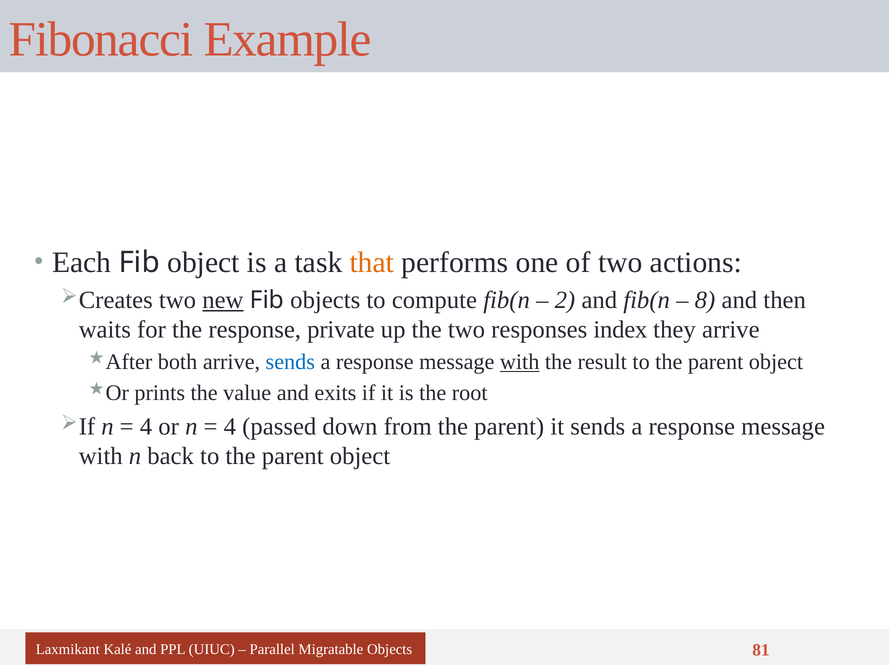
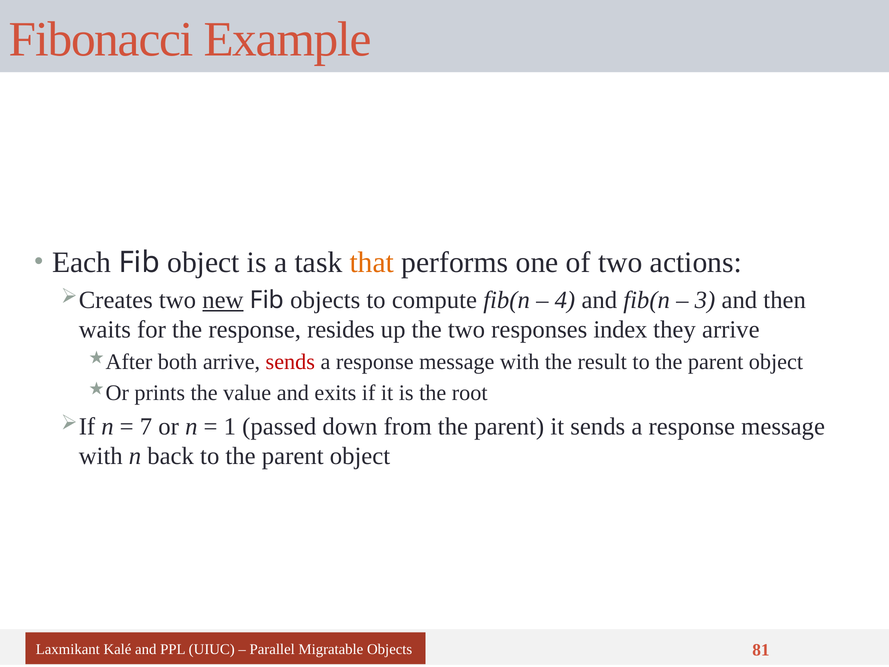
2: 2 -> 4 (565, 300)
8: 8 -> 3 (705, 300)
private: private -> resides (341, 329)
sends colour: blue -> red (290, 362)
with underline: present -> none (520, 362)
4: 4 -> 7 (146, 426)
4: 4 -> 1 (230, 426)
